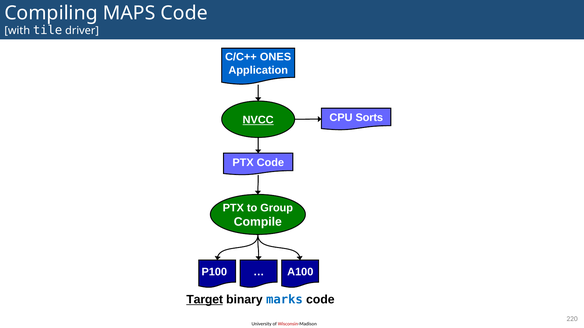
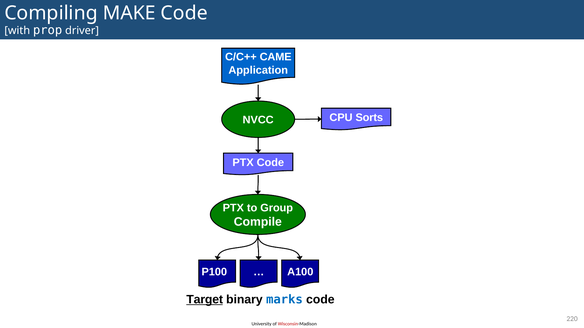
MAPS: MAPS -> MAKE (129, 13)
tile: tile -> prop (48, 30)
ONES: ONES -> CAME (276, 57)
NVCC underline: present -> none (258, 120)
